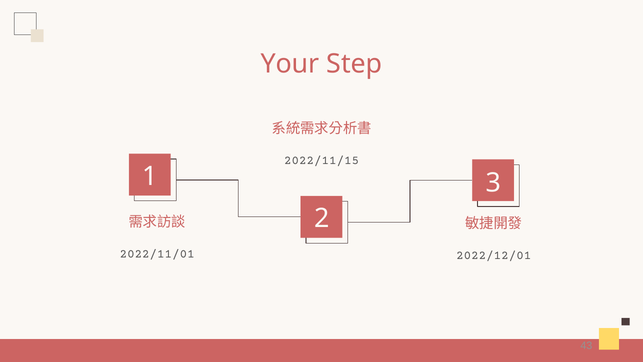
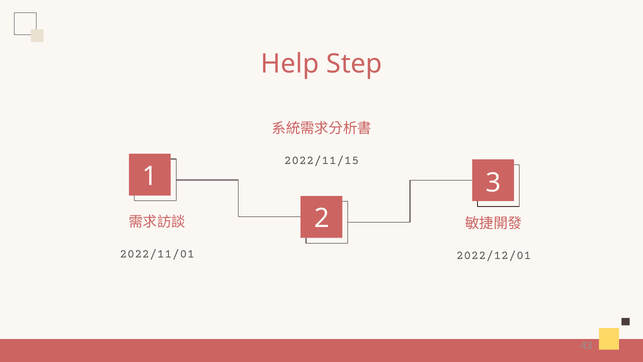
Your: Your -> Help (290, 64)
